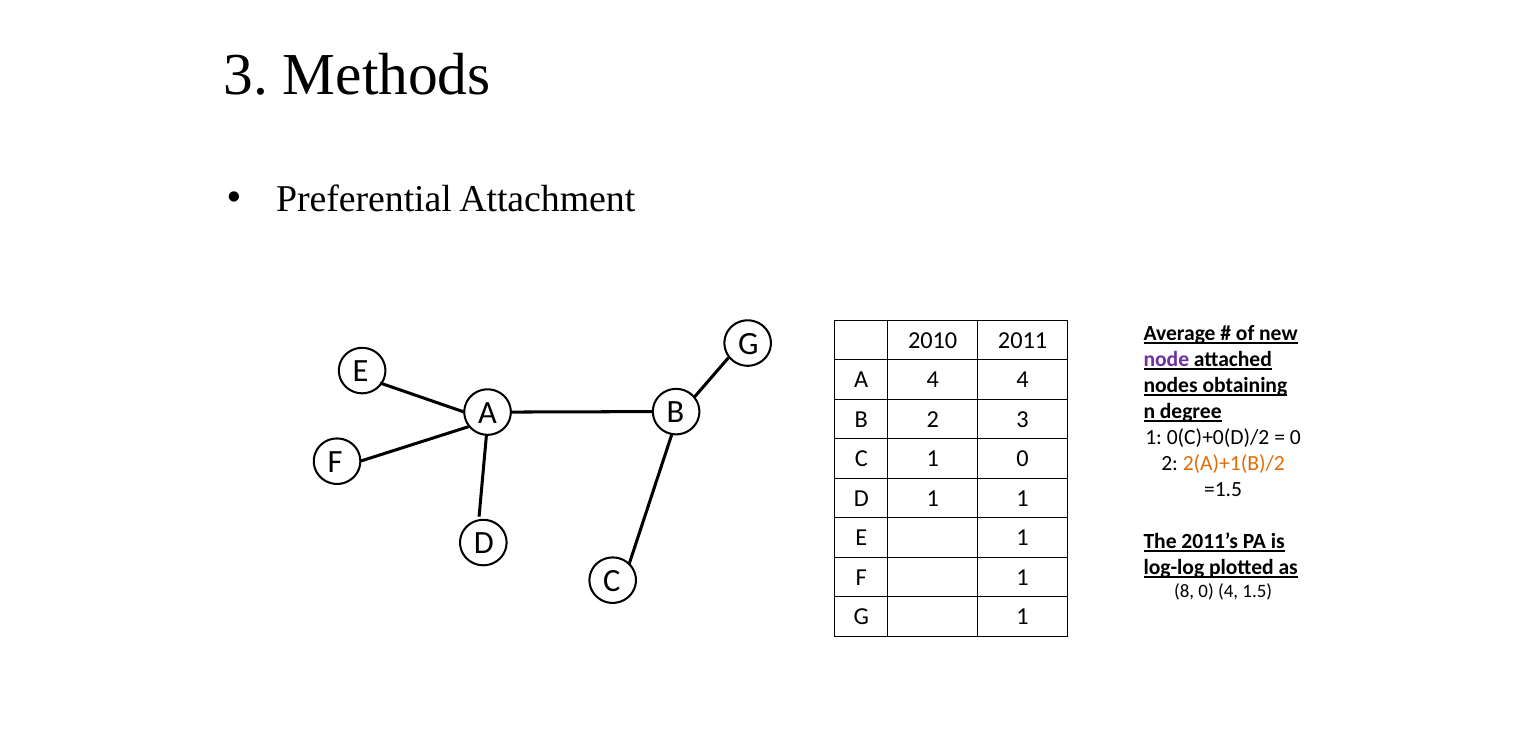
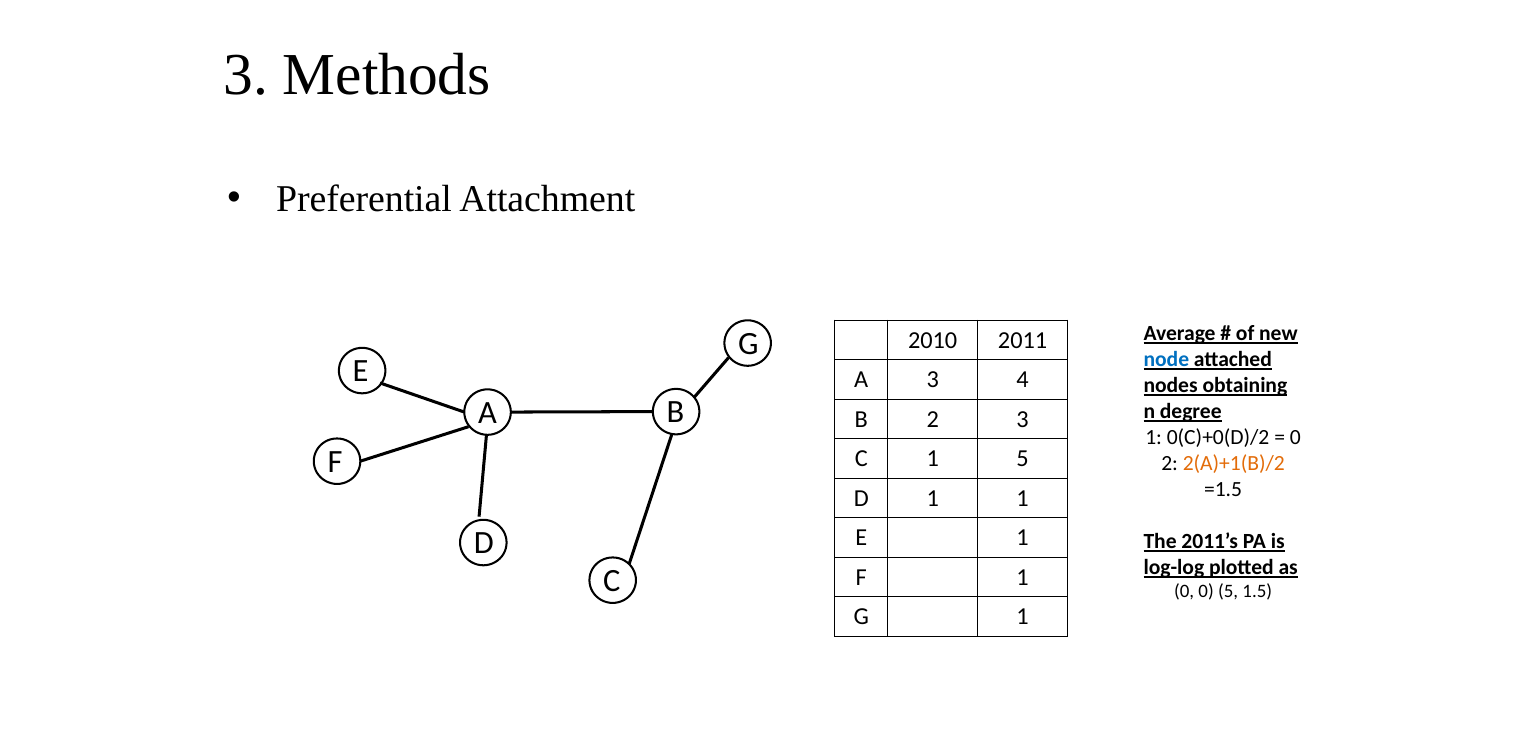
node colour: purple -> blue (1166, 360)
A 4: 4 -> 3 (933, 380)
1 0: 0 -> 5 (1023, 458)
8: 8 -> 0 (1184, 591)
0 4: 4 -> 5 (1228, 591)
